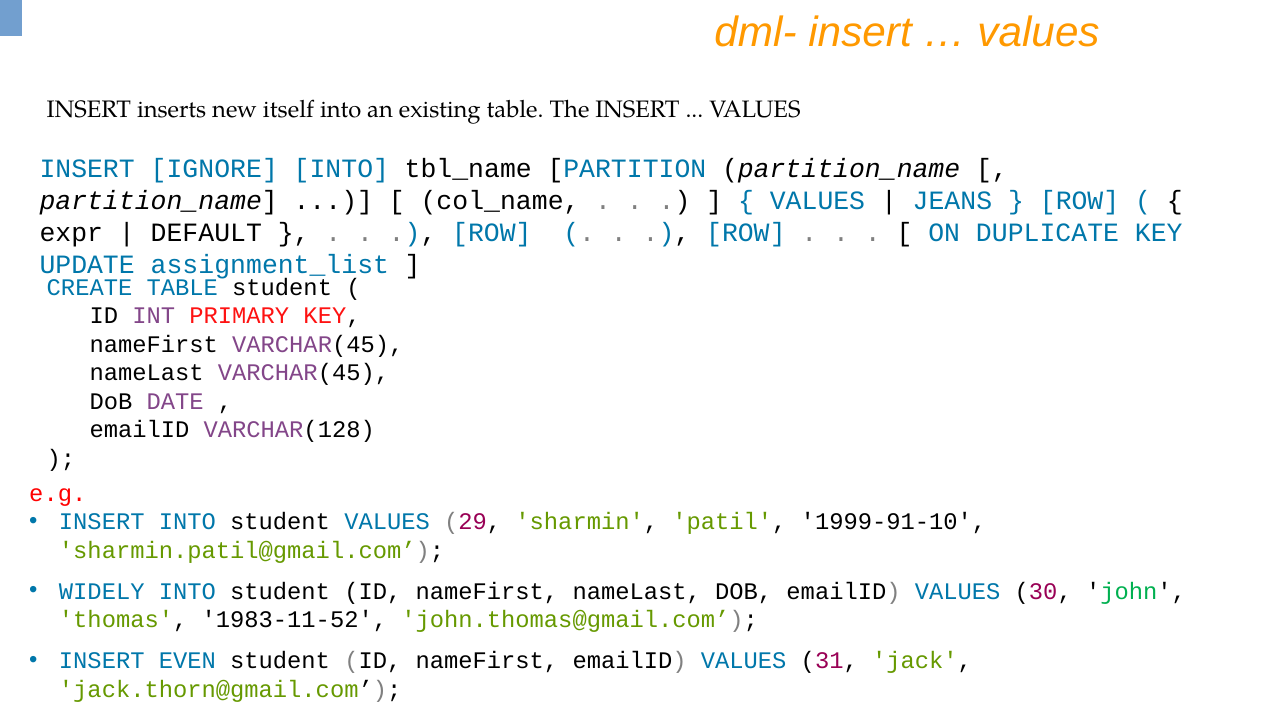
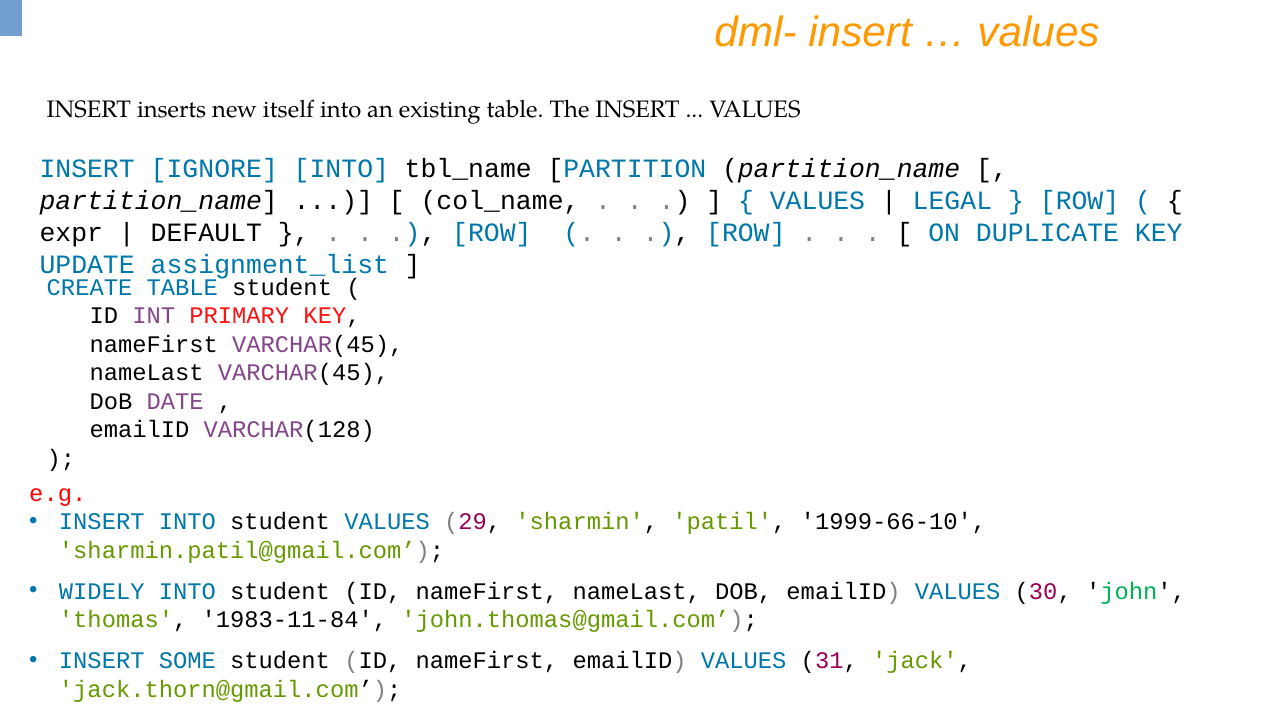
JEANS: JEANS -> LEGAL (952, 201)
1999-91-10: 1999-91-10 -> 1999-66-10 (893, 522)
1983-11-52: 1983-11-52 -> 1983-11-84 (294, 620)
EVEN: EVEN -> SOME (187, 661)
